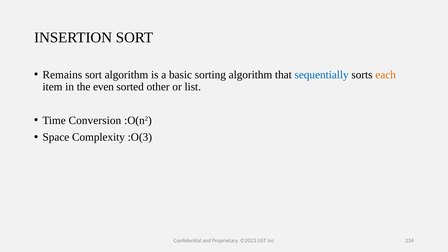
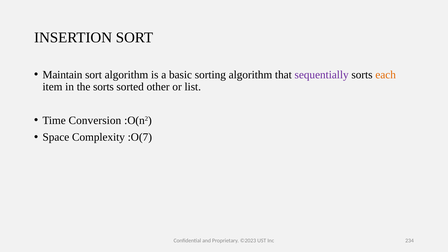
Remains: Remains -> Maintain (62, 75)
sequentially colour: blue -> purple (322, 75)
the even: even -> sorts (104, 87)
:O(3: :O(3 -> :O(7 (140, 137)
